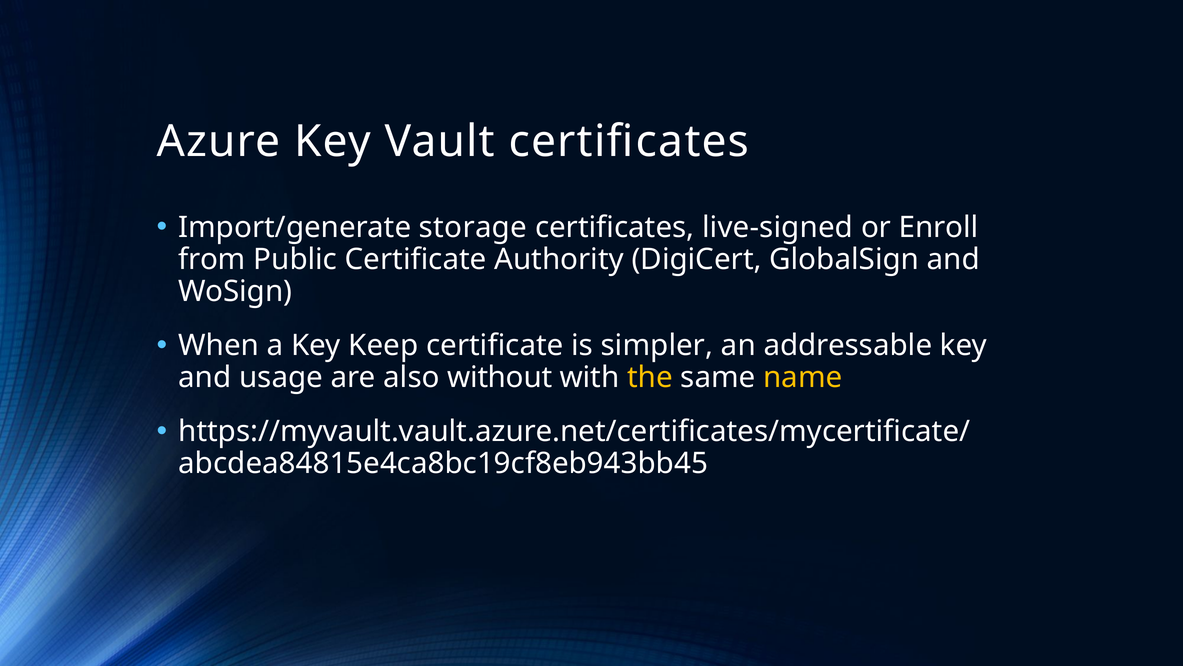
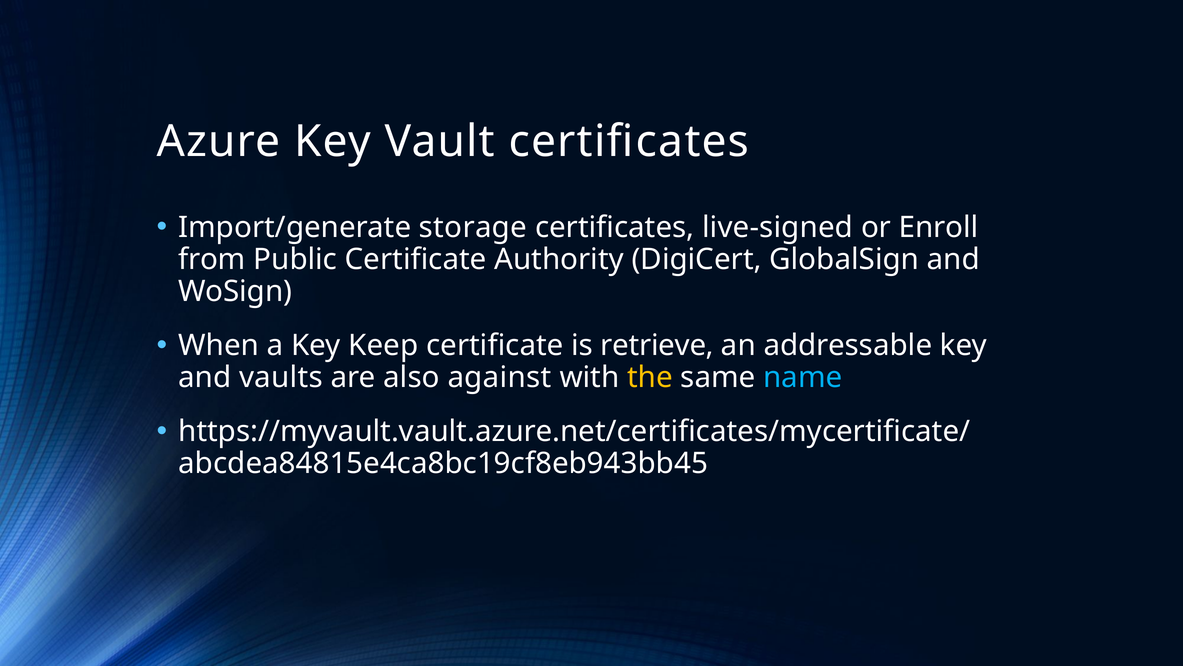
simpler: simpler -> retrieve (657, 345)
usage: usage -> vaults (281, 377)
without: without -> against (499, 377)
name colour: yellow -> light blue (803, 377)
